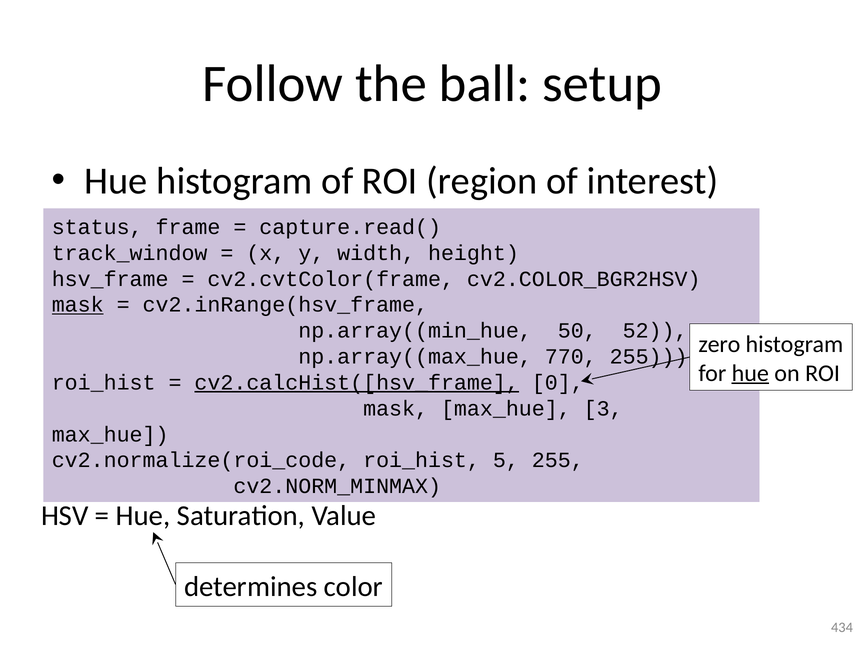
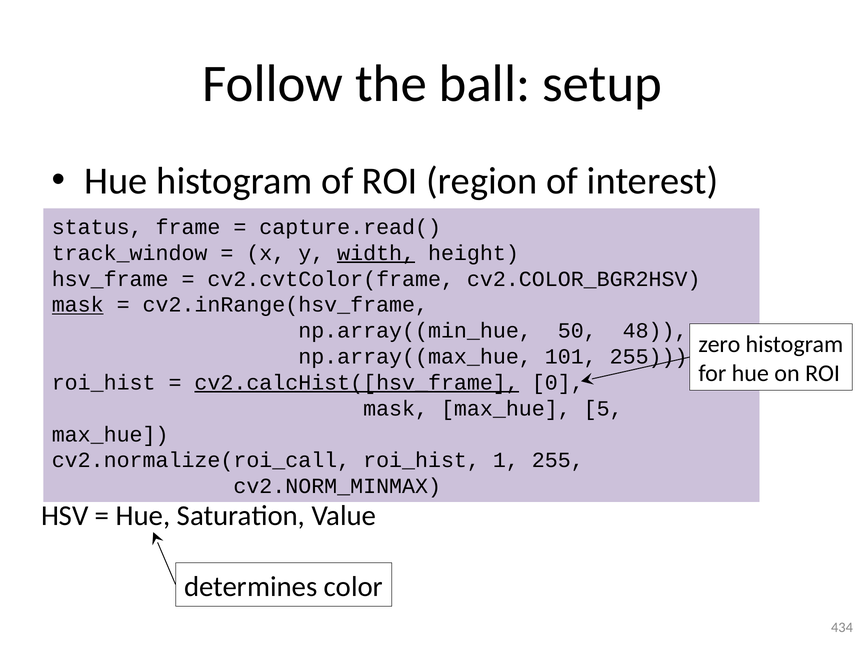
width underline: none -> present (376, 253)
52: 52 -> 48 (655, 331)
770: 770 -> 101 (571, 357)
hue underline: present -> none (750, 374)
3: 3 -> 5 (603, 409)
cv2.normalize(roi_code: cv2.normalize(roi_code -> cv2.normalize(roi_call (201, 461)
5: 5 -> 1 (506, 461)
